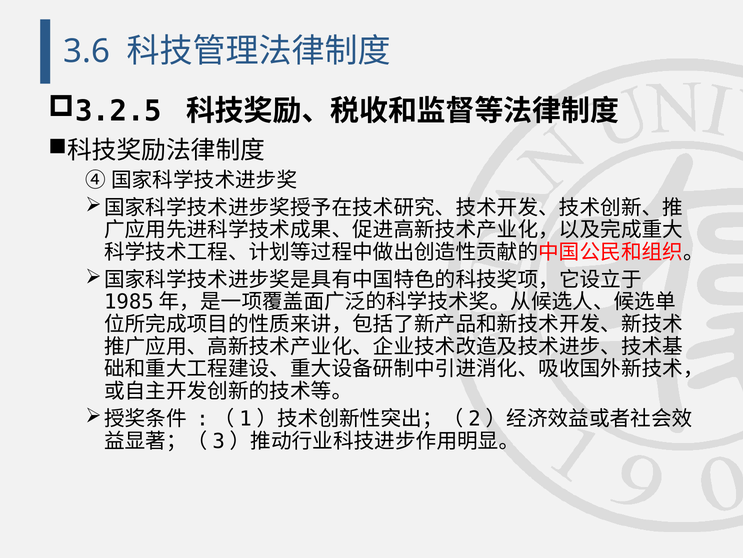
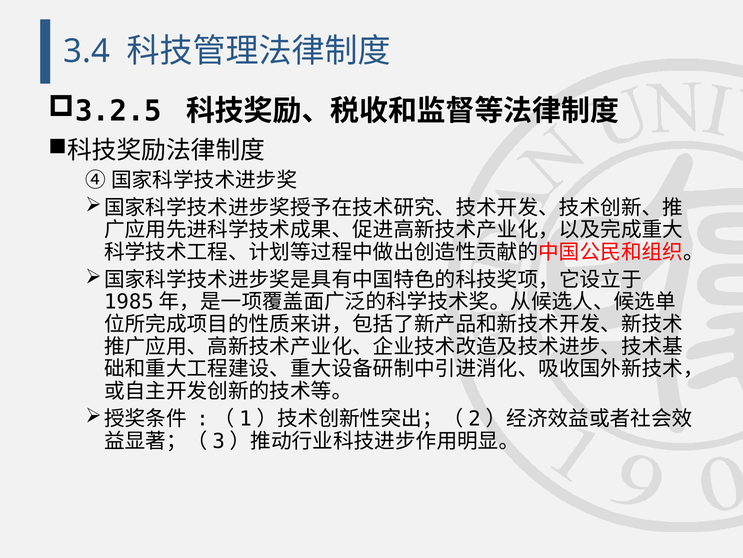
3.6: 3.6 -> 3.4 (87, 51)
